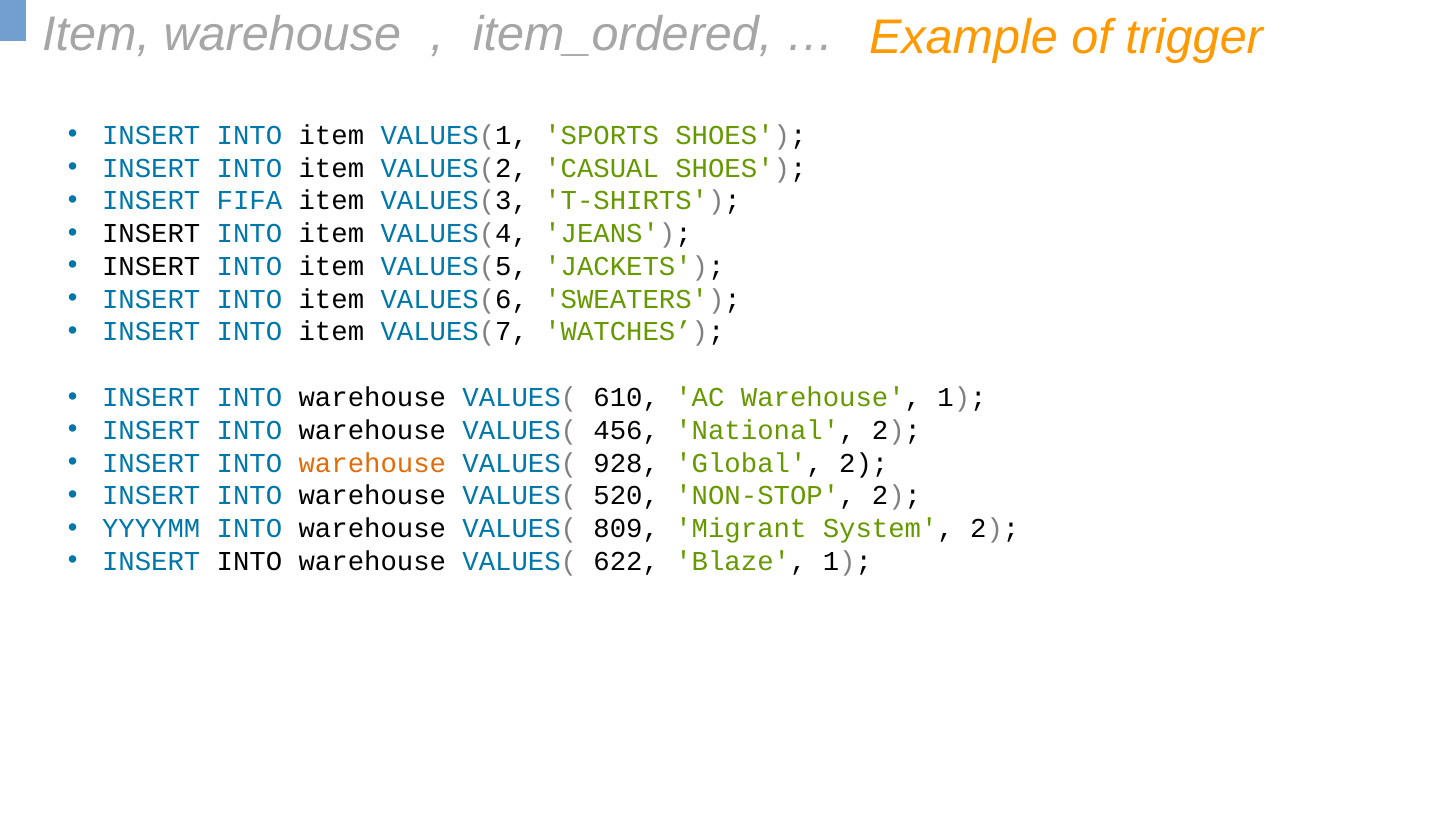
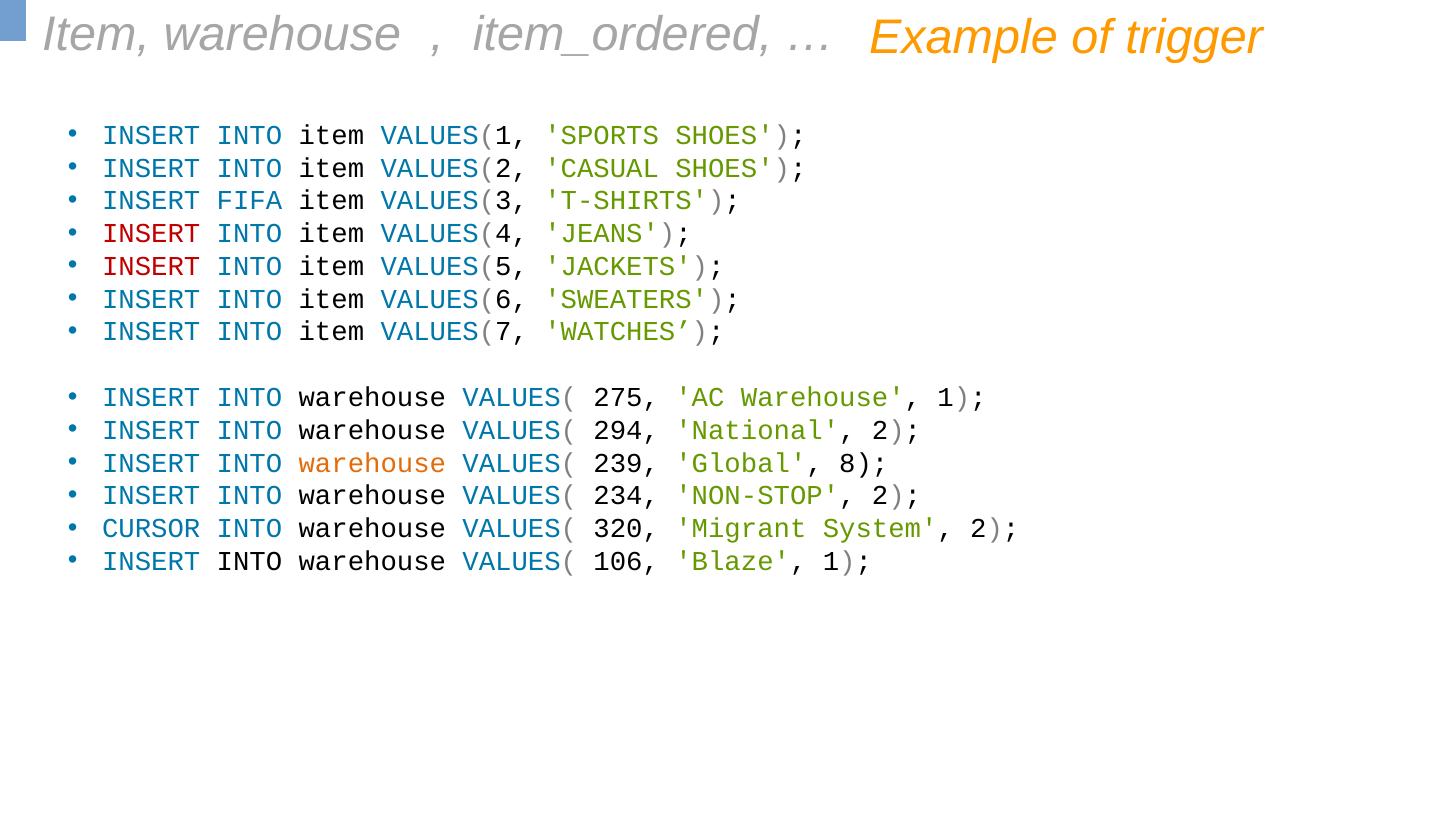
INSERT colour: black -> red (151, 234)
INSERT colour: black -> red (151, 266)
610: 610 -> 275 (626, 397)
456: 456 -> 294 (626, 430)
928: 928 -> 239 (626, 463)
Global 2: 2 -> 8 (864, 463)
520: 520 -> 234 (626, 496)
YYYYMM: YYYYMM -> CURSOR (151, 529)
809: 809 -> 320 (626, 529)
622: 622 -> 106 (626, 561)
